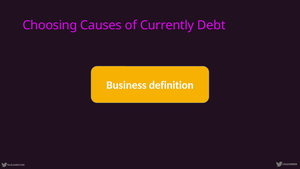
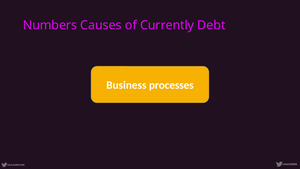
Choosing: Choosing -> Numbers (50, 25)
definition: definition -> processes (171, 85)
